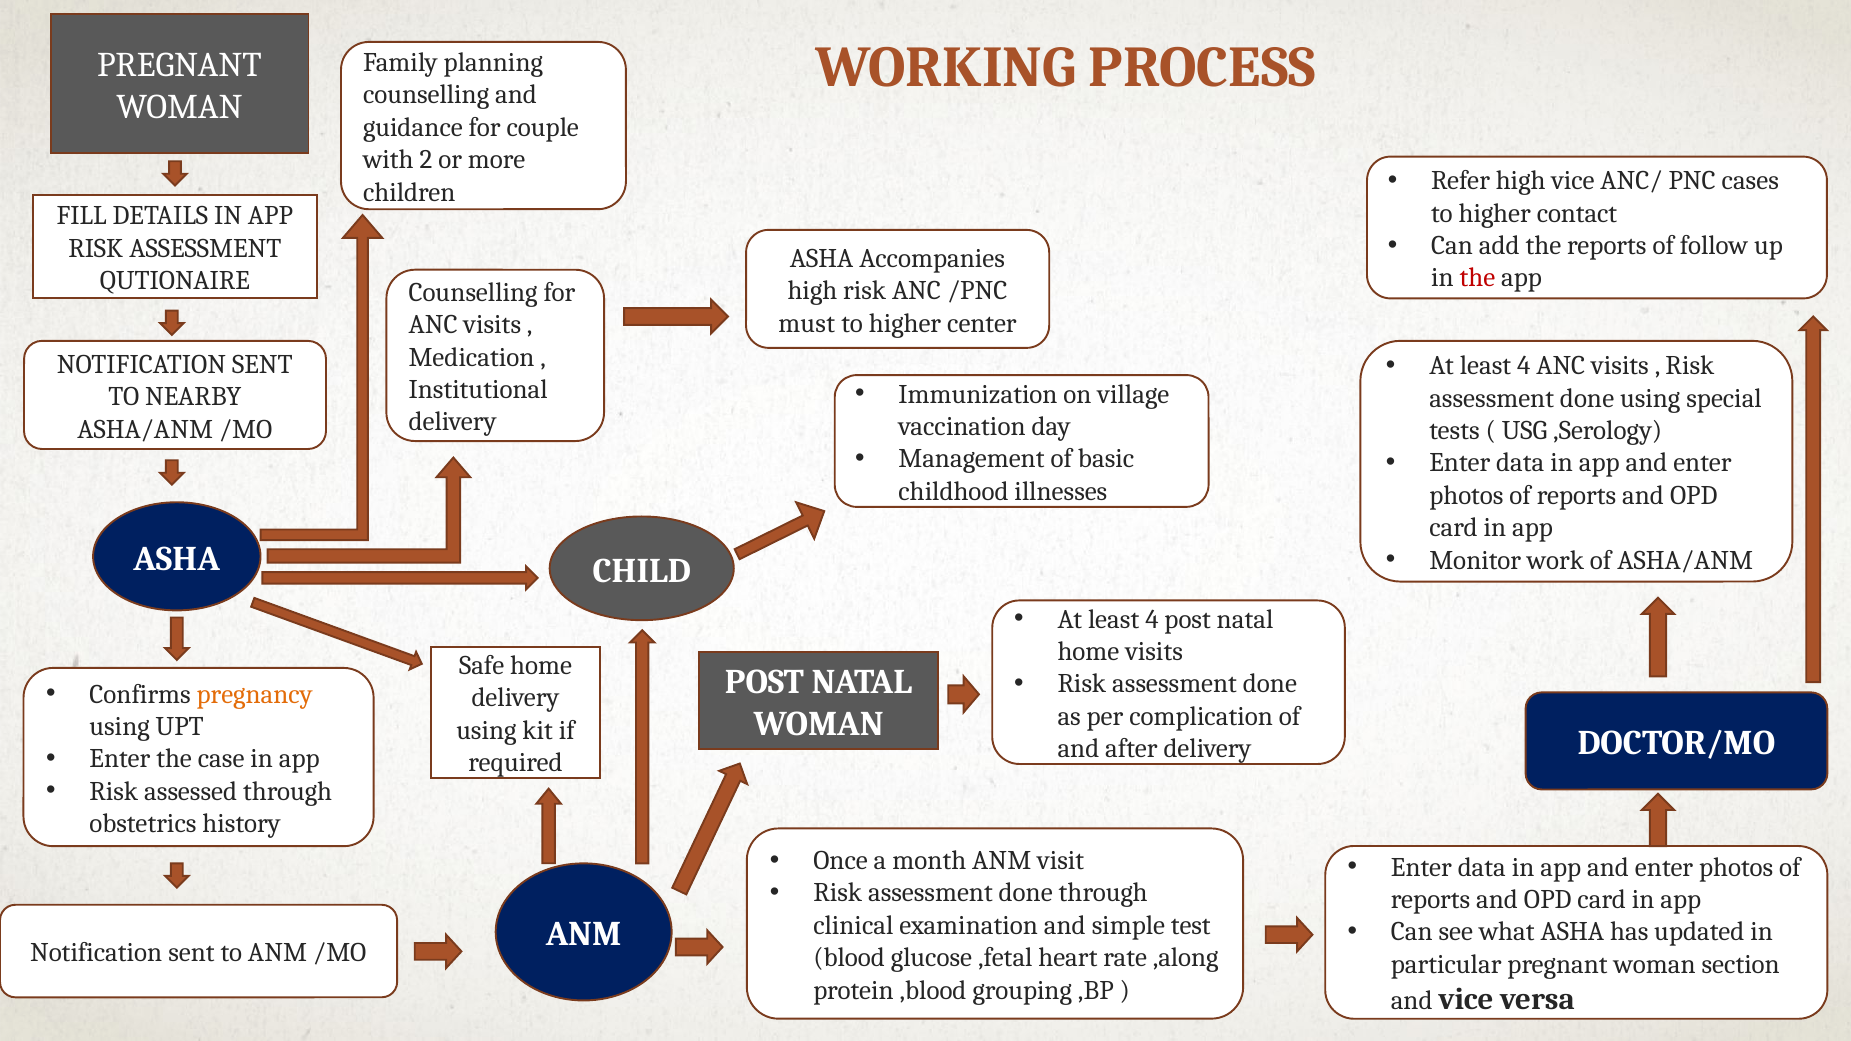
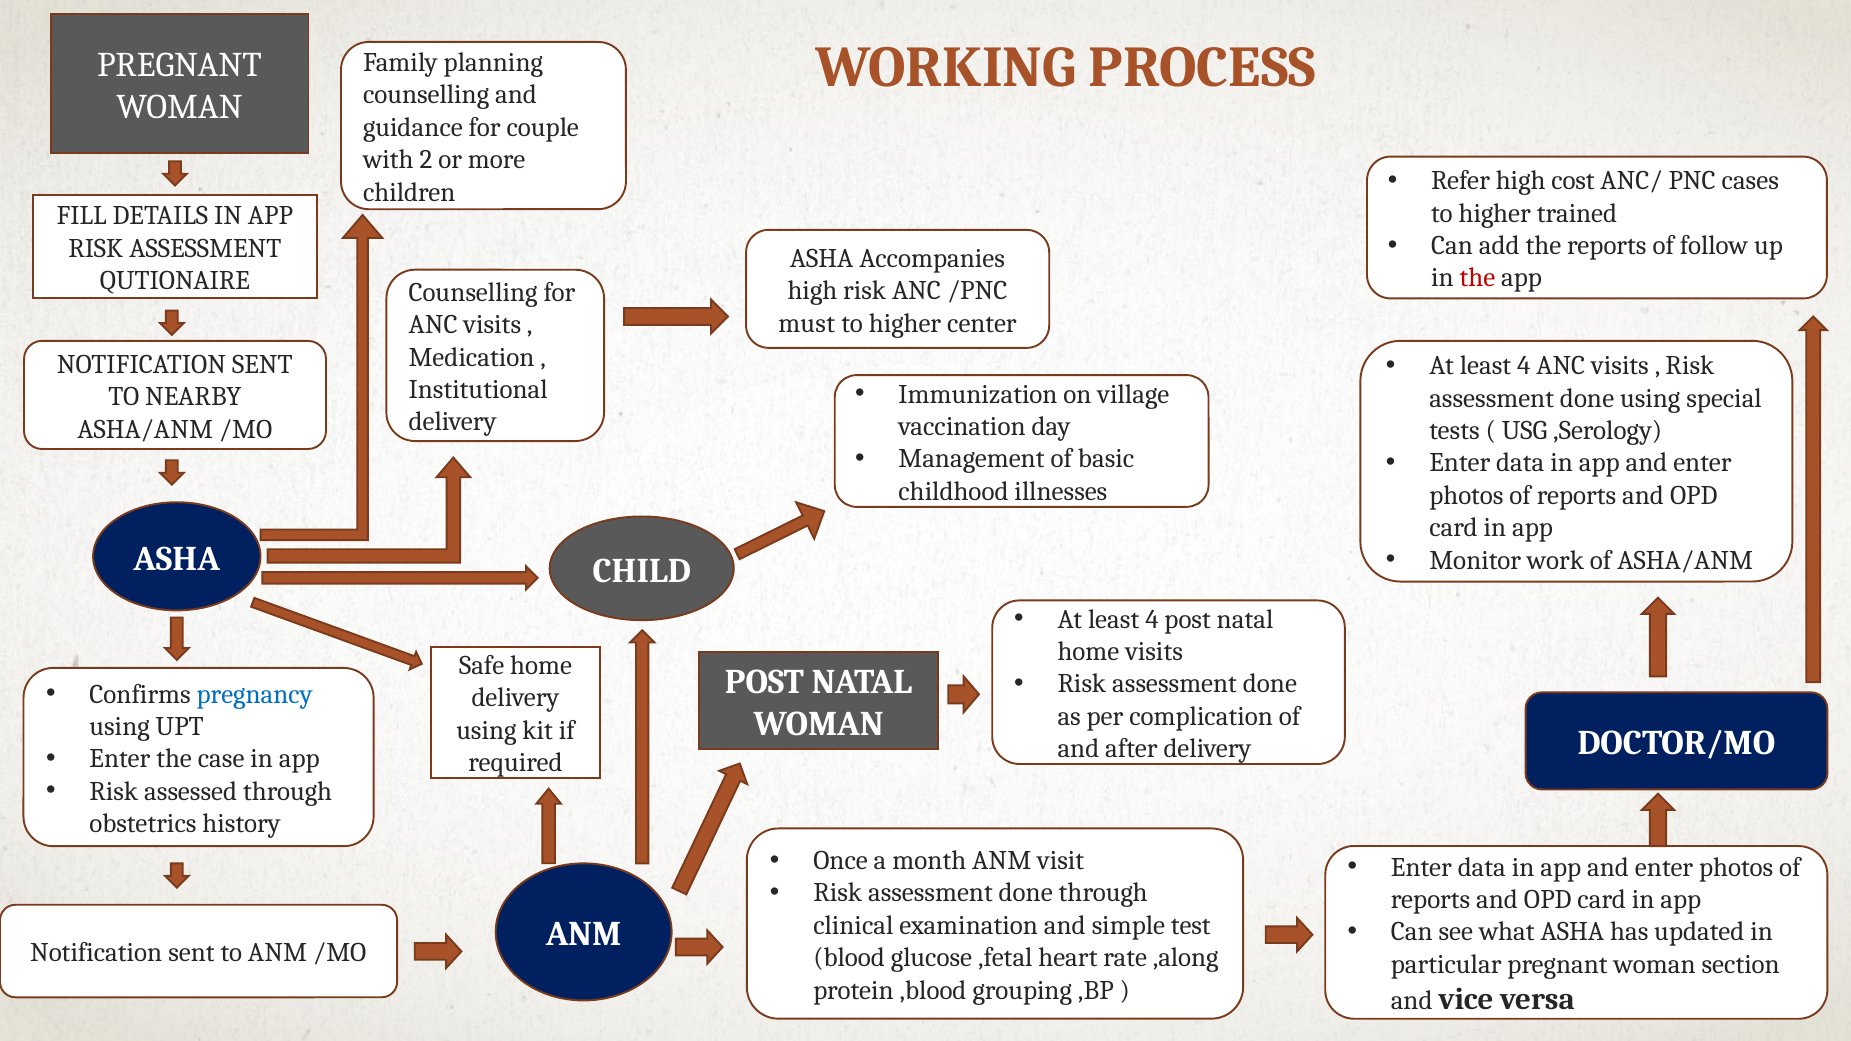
high vice: vice -> cost (1573, 181)
contact: contact -> trained (1577, 213)
pregnancy colour: orange -> blue (255, 694)
